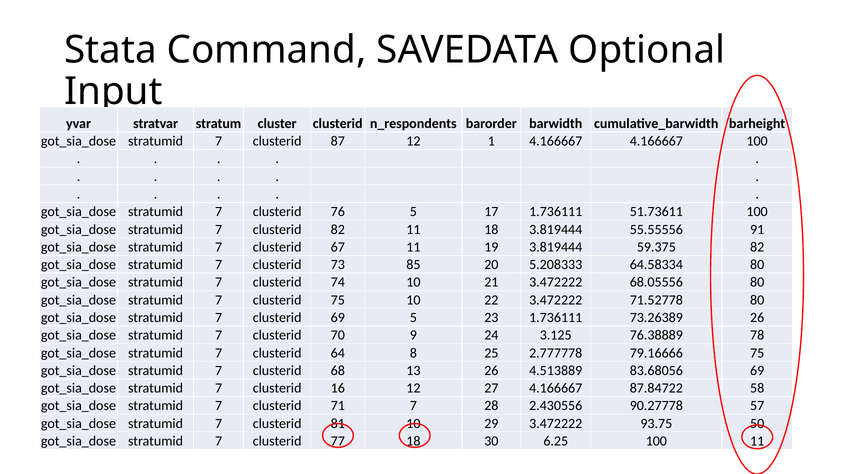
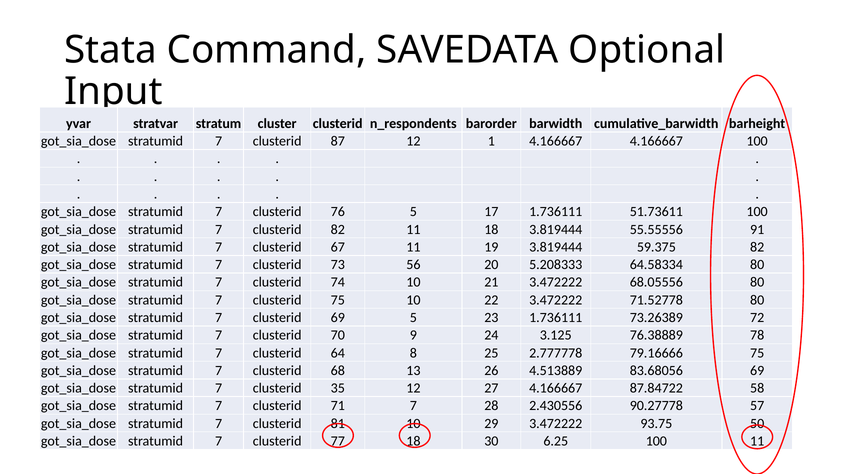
85: 85 -> 56 (413, 265)
73.26389 26: 26 -> 72 (757, 318)
16: 16 -> 35 (338, 388)
